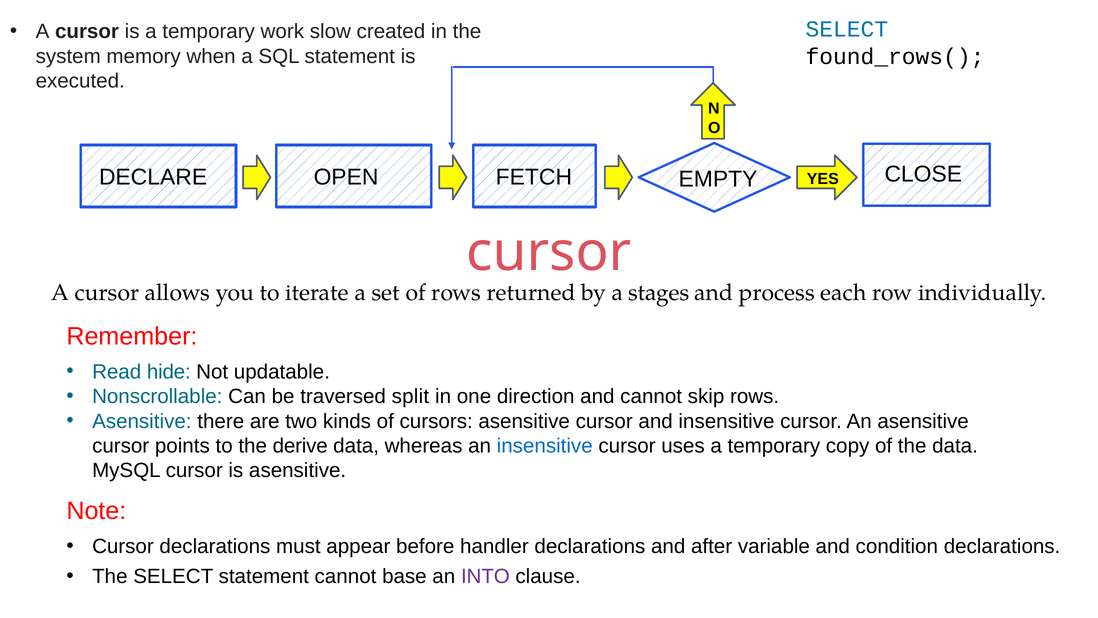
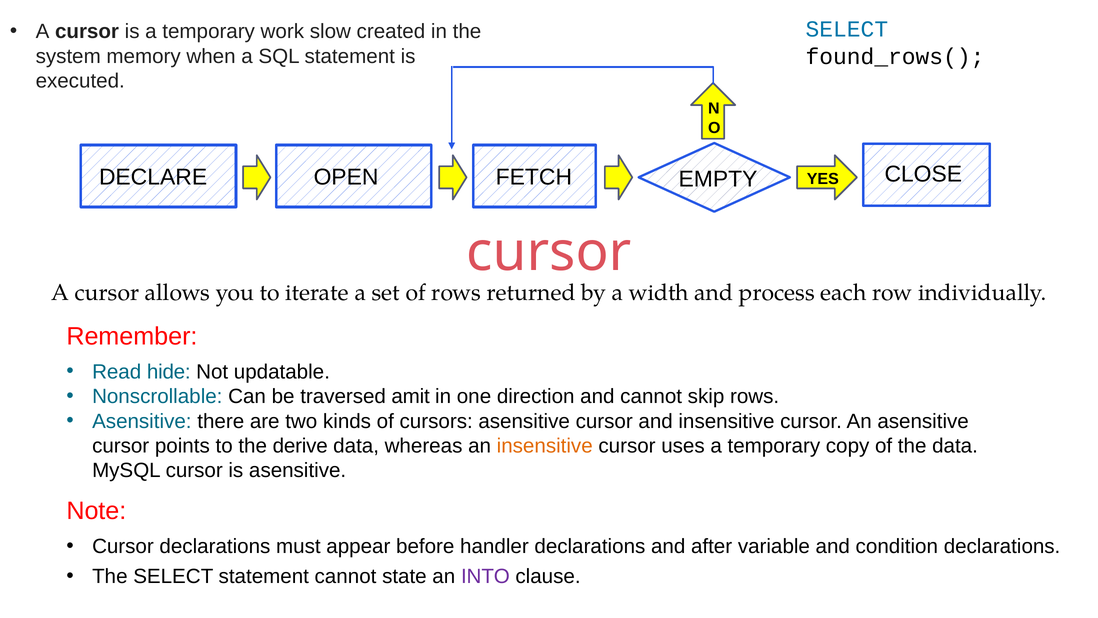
stages: stages -> width (659, 293)
split: split -> amit (411, 396)
insensitive colour: blue -> orange (545, 446)
base: base -> state (404, 576)
